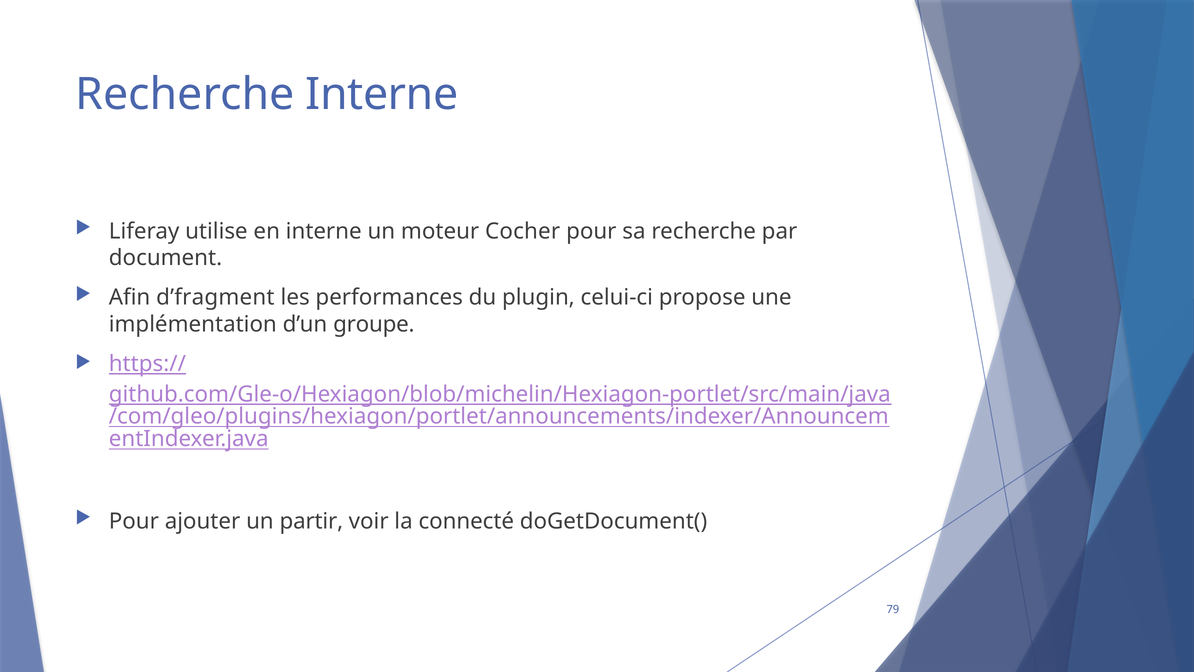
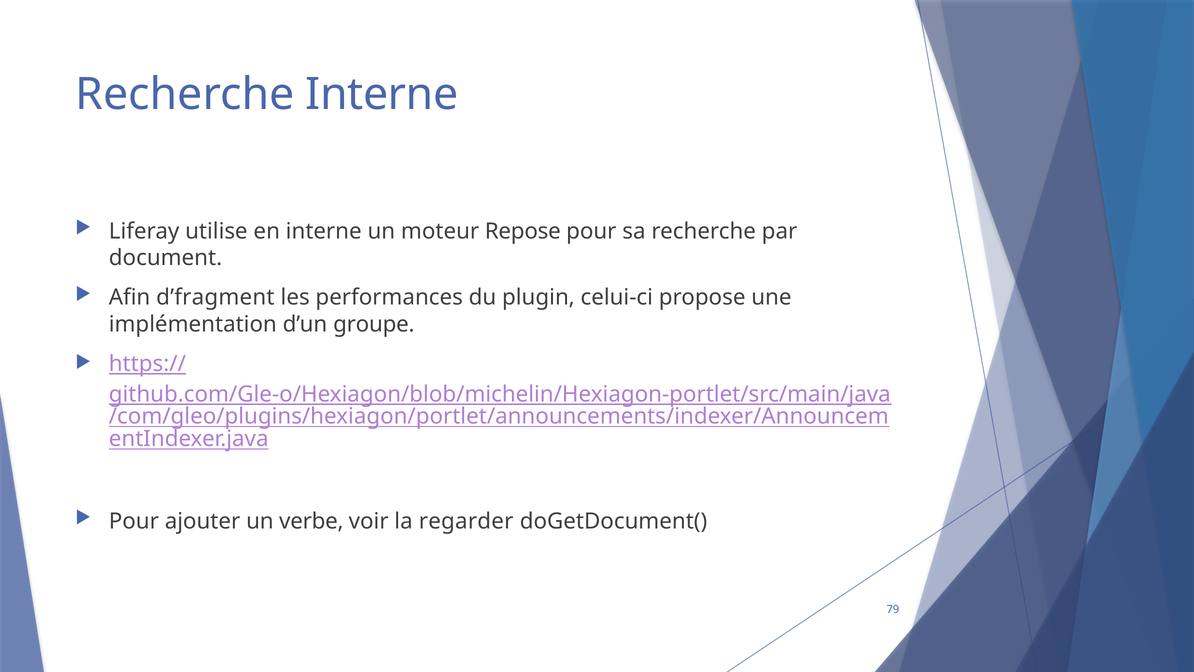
Cocher: Cocher -> Repose (523, 231)
partir: partir -> verbe (311, 521)
connecté: connecté -> regarder (466, 521)
